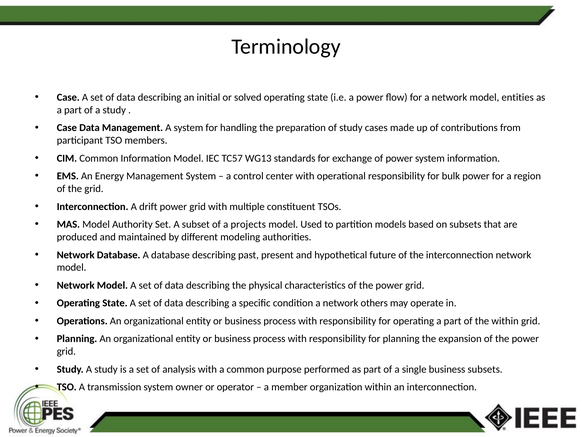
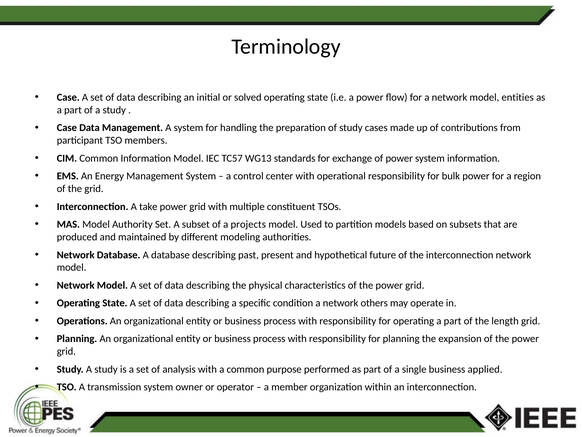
drift: drift -> take (148, 206)
the within: within -> length (505, 321)
business subsets: subsets -> applied (485, 369)
